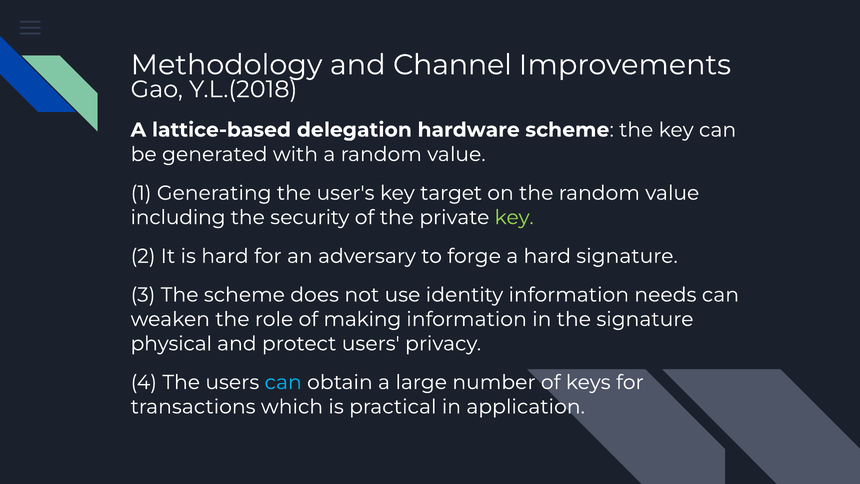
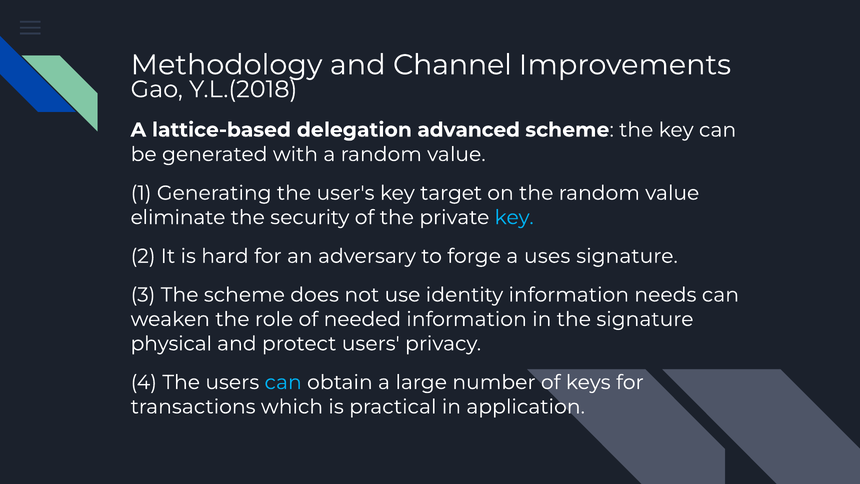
hardware: hardware -> advanced (469, 130)
including: including -> eliminate (178, 217)
key colour: light green -> light blue (514, 217)
a hard: hard -> uses (547, 256)
making: making -> needed (362, 319)
